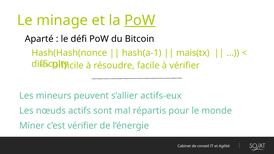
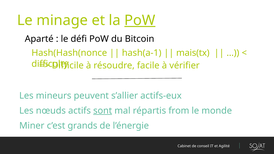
sont underline: none -> present (103, 111)
pour: pour -> from (179, 111)
c’est vérifier: vérifier -> grands (82, 126)
